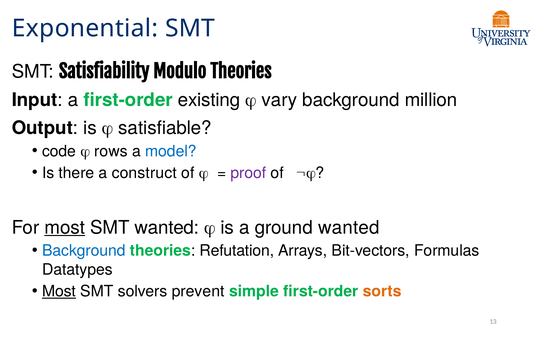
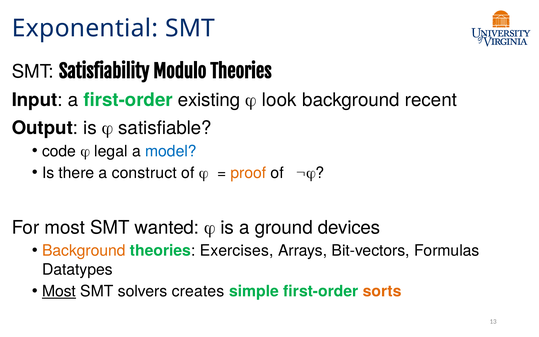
vary: vary -> look (279, 100)
million: million -> recent (431, 100)
rows: rows -> legal (111, 151)
proof colour: purple -> orange (248, 173)
most underline: present -> none (65, 227)
ground wanted: wanted -> devices (349, 227)
Background colour: blue -> orange (84, 251)
Refutation: Refutation -> Exercises (237, 251)
prevent: prevent -> creates (198, 291)
